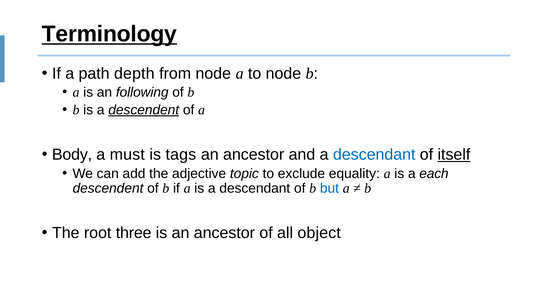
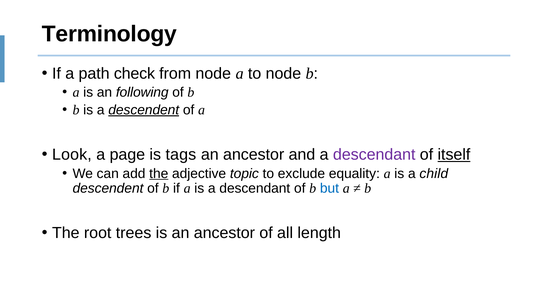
Terminology underline: present -> none (109, 34)
depth: depth -> check (134, 74)
Body: Body -> Look (72, 155)
must: must -> page (127, 155)
descendant colour: blue -> purple (374, 155)
the underline: none -> present (159, 174)
each: each -> child (434, 174)
three: three -> trees (134, 233)
object: object -> length (319, 233)
